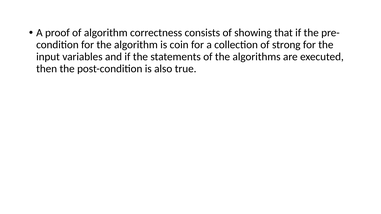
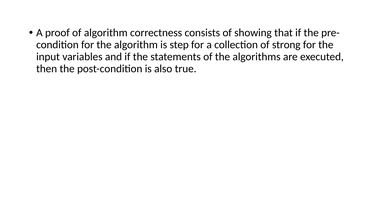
coin: coin -> step (179, 45)
